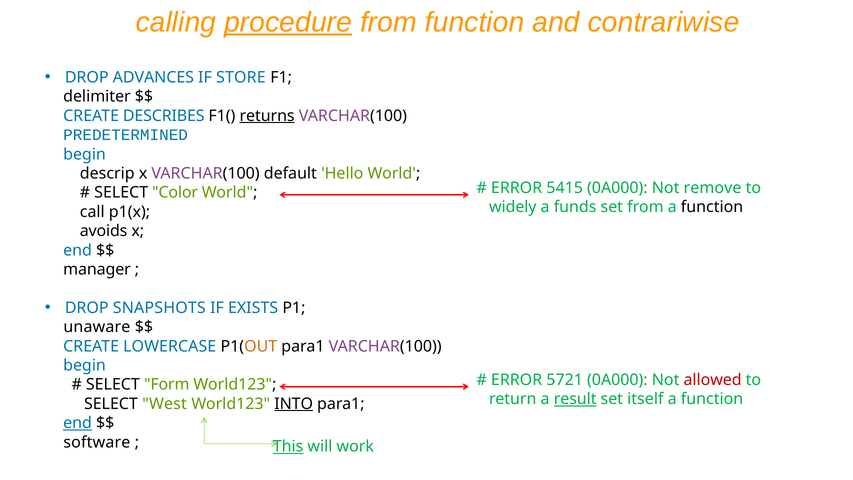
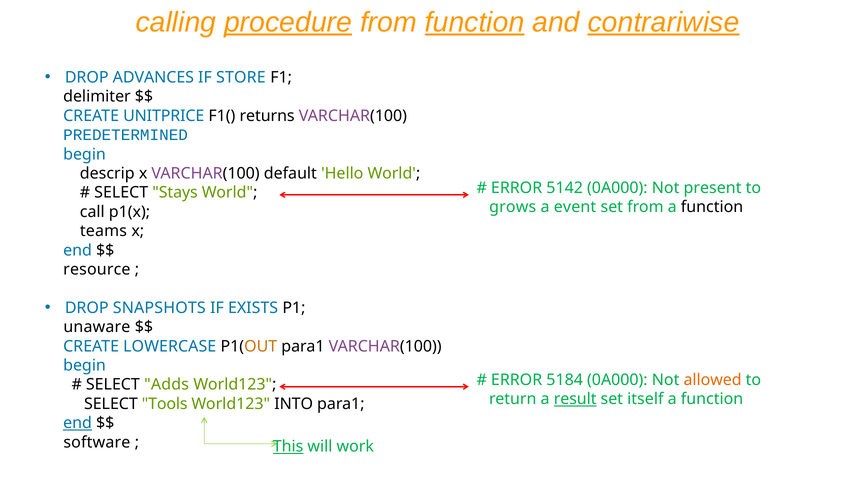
function underline: none -> present (475, 22)
contrariwise underline: none -> present (664, 22)
DESCRIBES: DESCRIBES -> UNITPRICE (164, 116)
returns underline: present -> none (267, 116)
5415: 5415 -> 5142 (565, 188)
remove: remove -> present (713, 188)
Color: Color -> Stays (175, 193)
widely: widely -> grows (513, 207)
funds: funds -> event (575, 207)
avoids: avoids -> teams (103, 231)
manager: manager -> resource (97, 269)
5721: 5721 -> 5184 (565, 380)
allowed colour: red -> orange (713, 380)
Form: Form -> Adds (167, 384)
West: West -> Tools (165, 404)
INTO underline: present -> none (294, 404)
